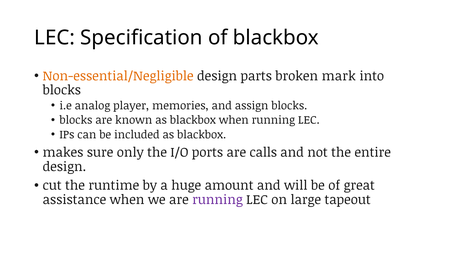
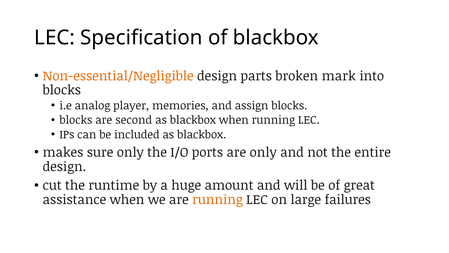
known: known -> second (134, 120)
are calls: calls -> only (263, 152)
running colour: purple -> orange (217, 199)
tapeout: tapeout -> failures (348, 199)
